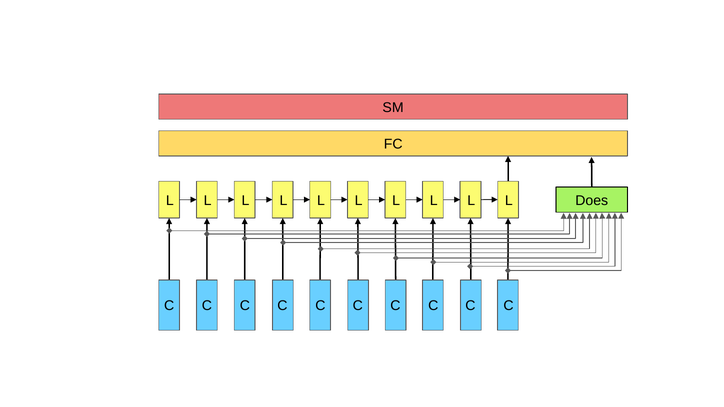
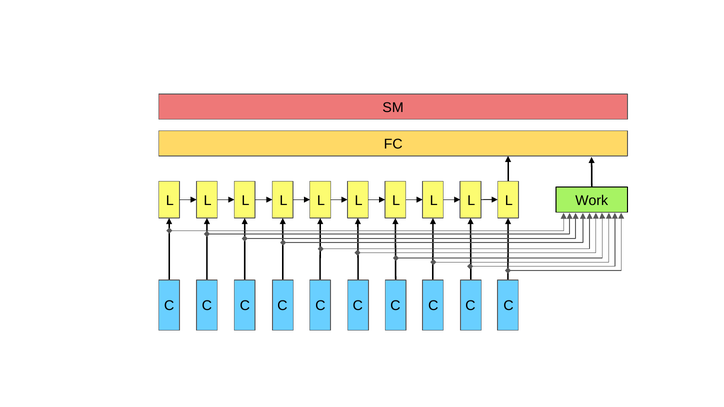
Does: Does -> Work (592, 201)
